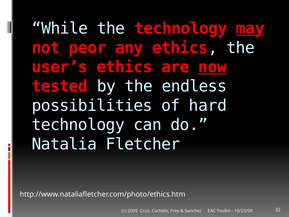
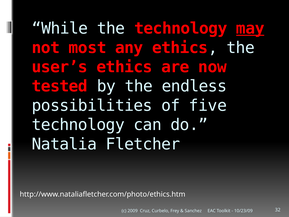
peor: peor -> most (88, 48)
now underline: present -> none (212, 67)
hard: hard -> five (208, 105)
